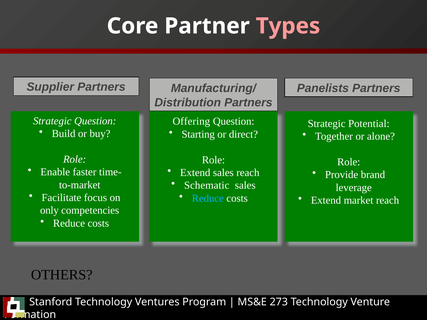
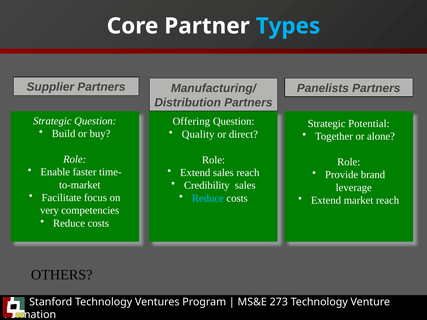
Types colour: pink -> light blue (288, 26)
Starting: Starting -> Quality (198, 134)
Schematic: Schematic -> Credibility (207, 186)
only: only -> very (49, 211)
